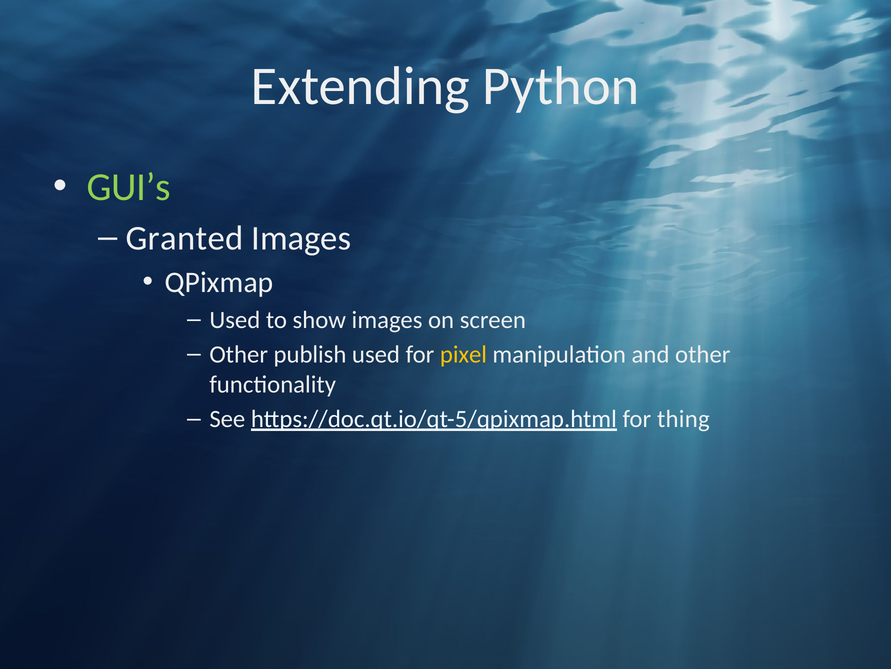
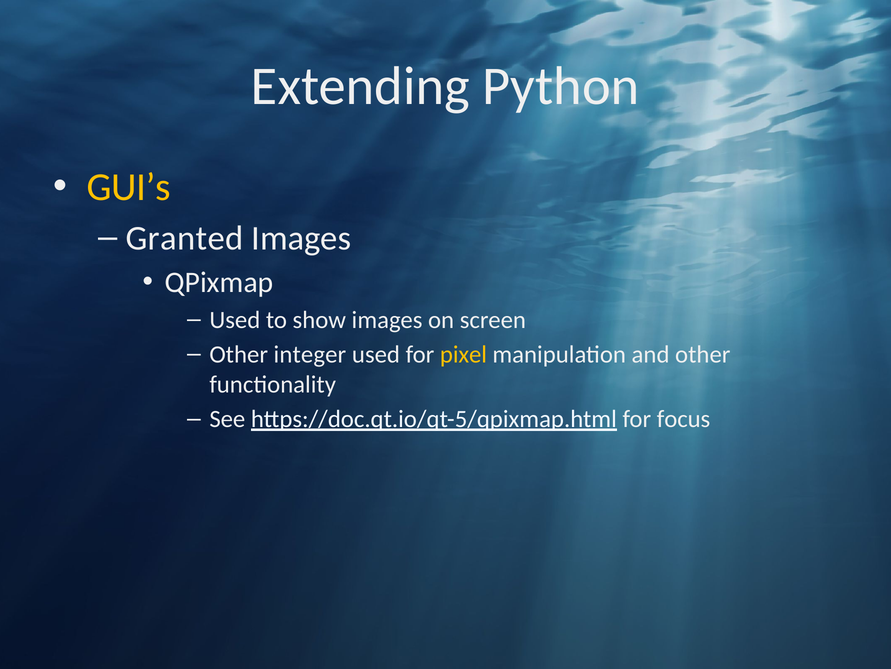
GUI’s colour: light green -> yellow (129, 187)
publish: publish -> integer (310, 354)
thing: thing -> focus (684, 419)
